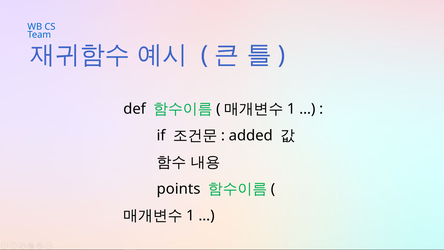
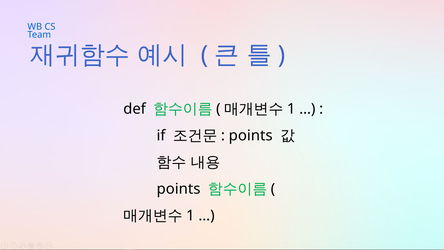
added: added -> points (251, 136)
